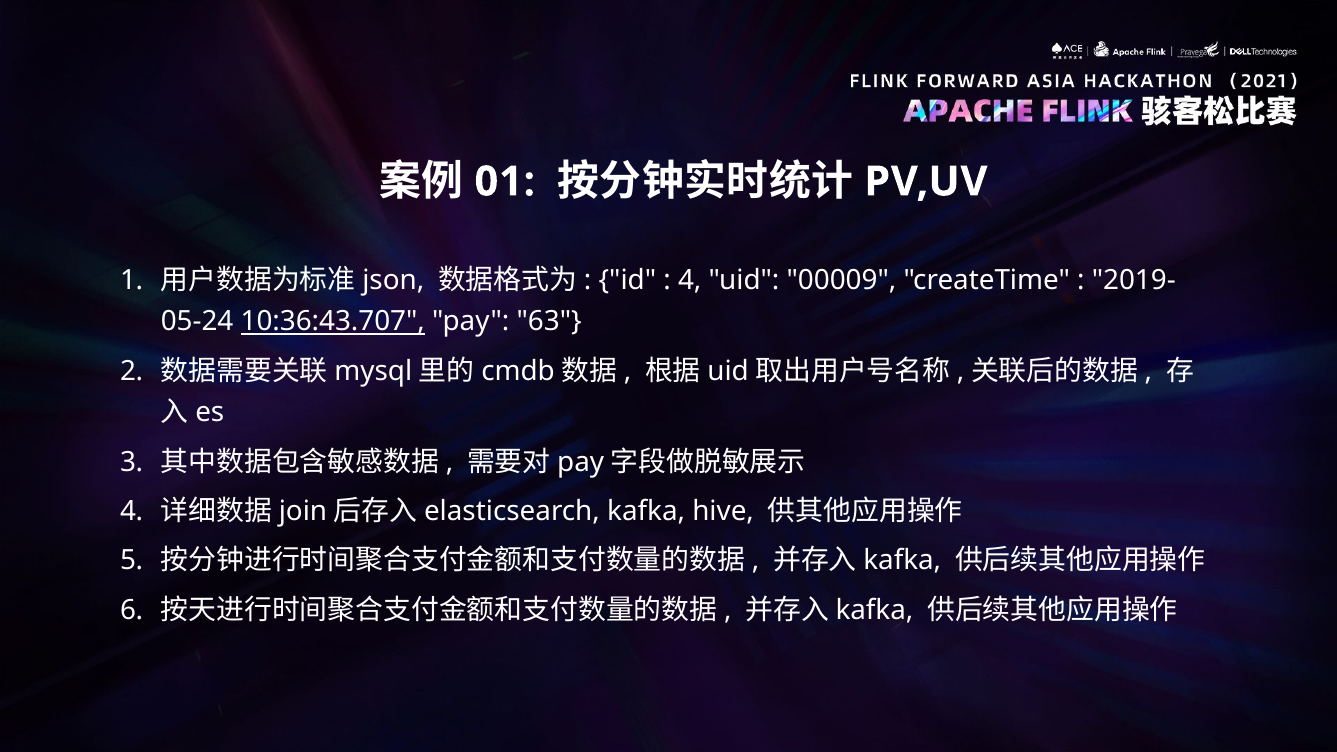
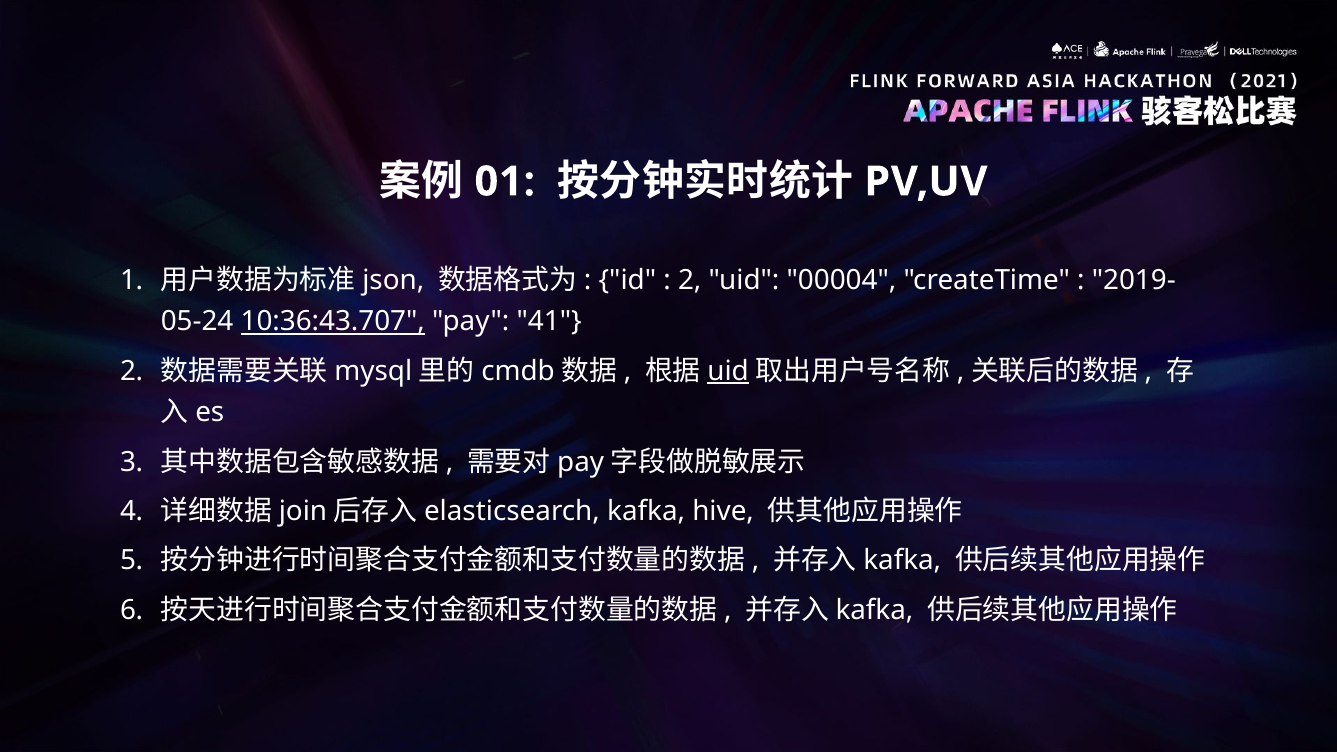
4: 4 -> 2 (690, 281)
00009: 00009 -> 00004 (841, 281)
63: 63 -> 41 (549, 322)
uid underline: none -> present (728, 371)
